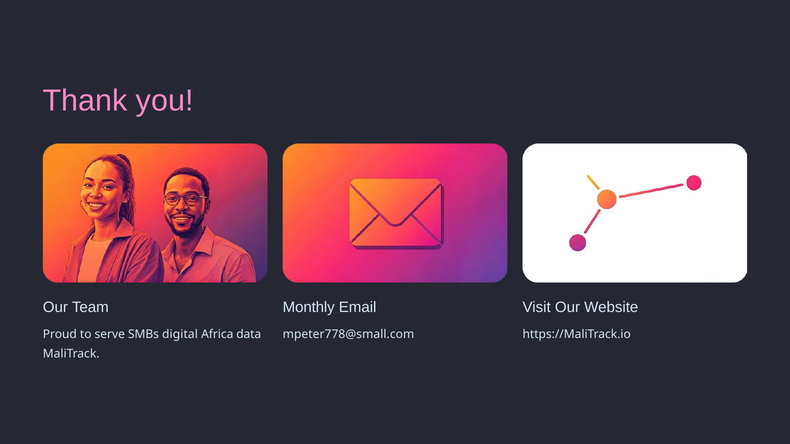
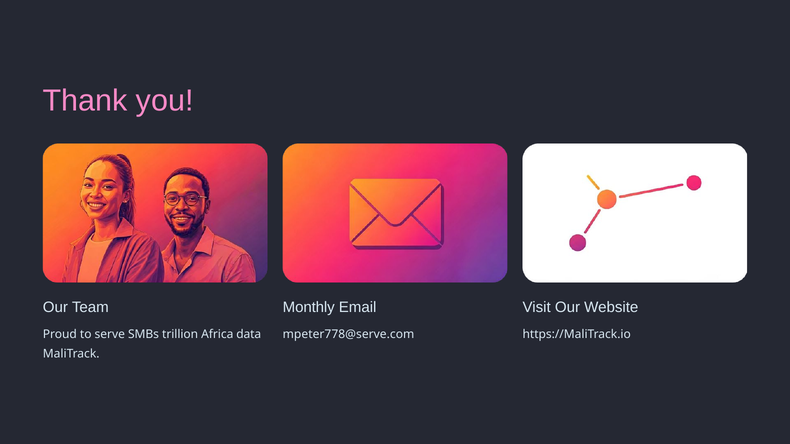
digital: digital -> trillion (180, 334)
mpeter778@small.com: mpeter778@small.com -> mpeter778@serve.com (349, 334)
